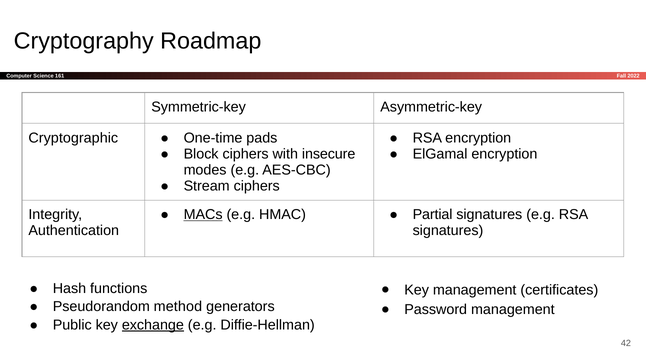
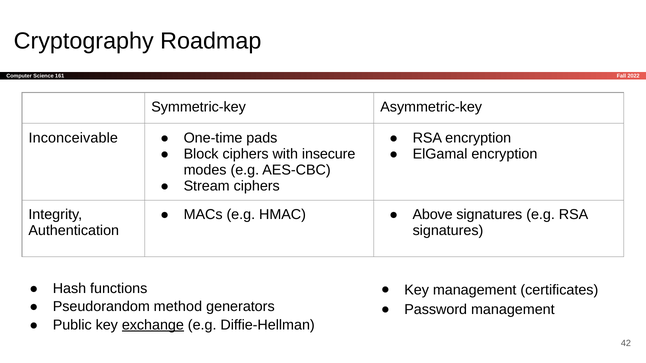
Cryptographic: Cryptographic -> Inconceivable (73, 138)
MACs underline: present -> none (203, 215)
Partial: Partial -> Above (433, 215)
